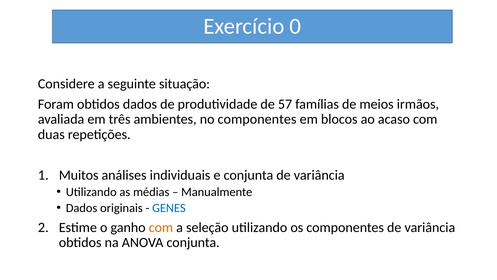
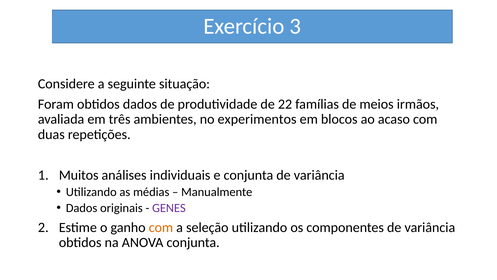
0: 0 -> 3 (295, 26)
57: 57 -> 22 (285, 104)
no componentes: componentes -> experimentos (257, 119)
GENES colour: blue -> purple (169, 208)
